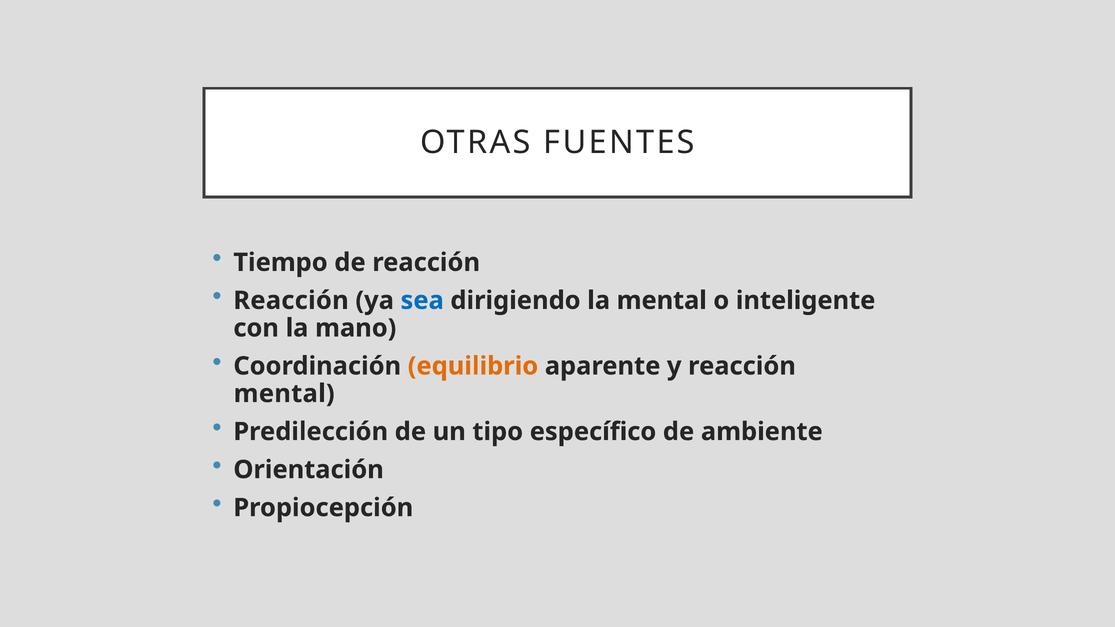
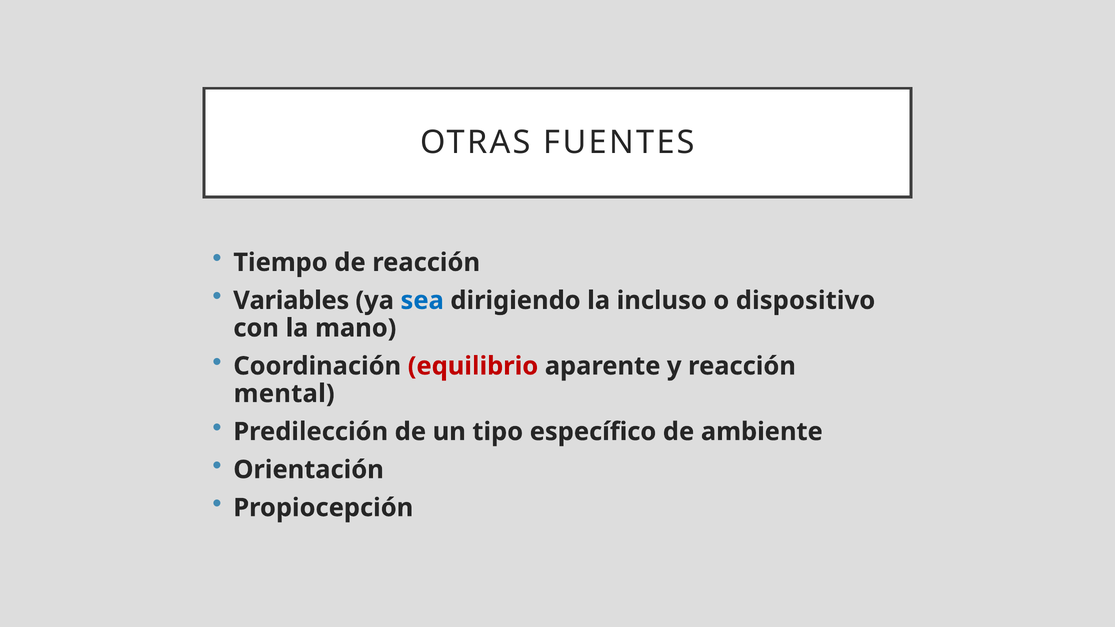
Reacción: Reacción -> Variables (291, 301)
la mental: mental -> incluso (662, 301)
inteligente: inteligente -> dispositivo (806, 301)
equilibrio colour: orange -> red (473, 366)
